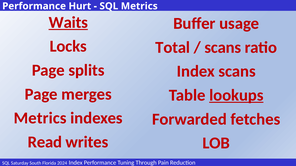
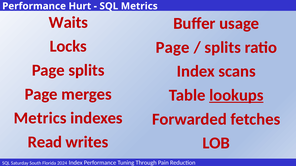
Waits underline: present -> none (68, 22)
Total: Total -> Page (173, 48)
scans: scans -> splits (223, 48)
